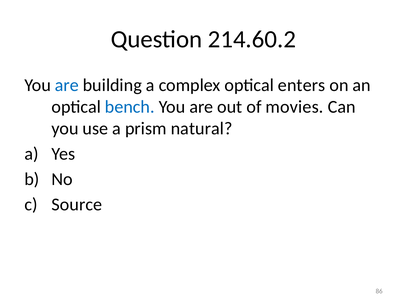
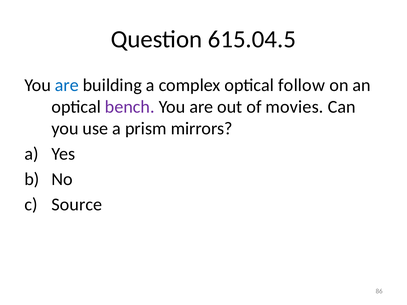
214.60.2: 214.60.2 -> 615.04.5 (252, 39)
enters: enters -> follow (302, 85)
bench colour: blue -> purple (130, 107)
natural: natural -> mirrors (202, 129)
